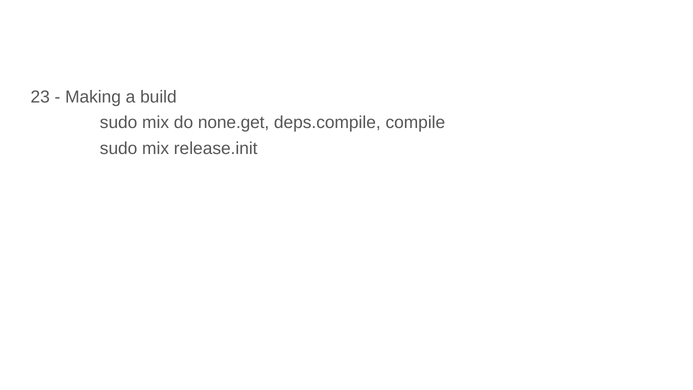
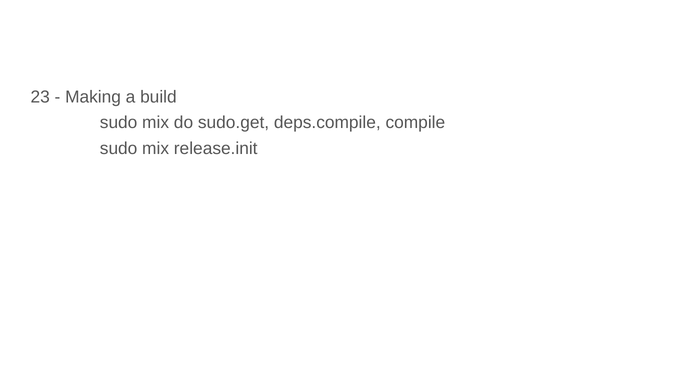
none.get: none.get -> sudo.get (234, 123)
